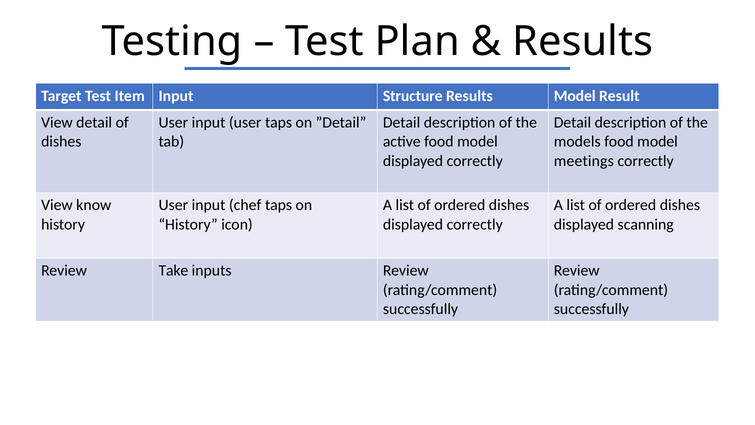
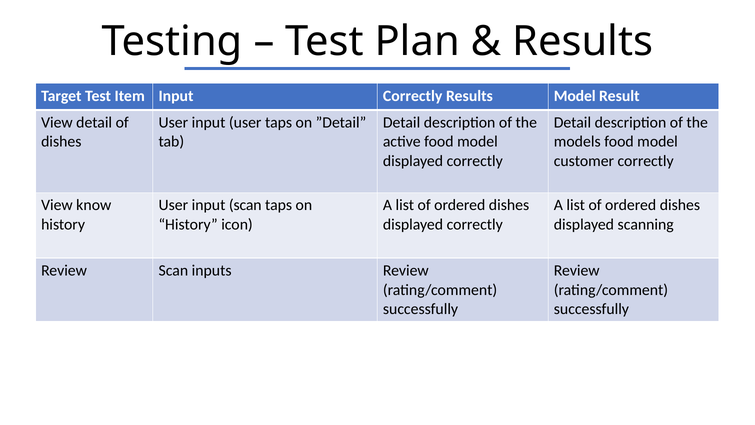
Input Structure: Structure -> Correctly (413, 96)
meetings: meetings -> customer (584, 161)
input chef: chef -> scan (245, 205)
Review Take: Take -> Scan (173, 270)
